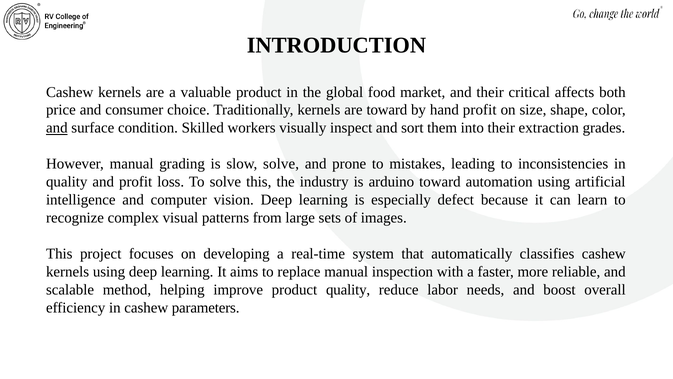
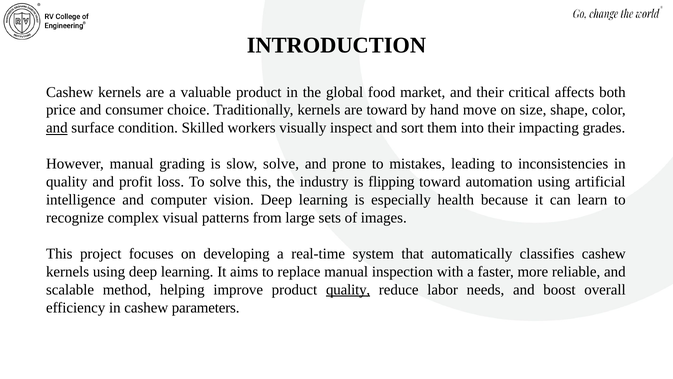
hand profit: profit -> move (480, 110)
extraction: extraction -> impacting (549, 128)
arduino: arduino -> flipping (391, 182)
defect: defect -> health (456, 200)
quality underline: none -> present (348, 289)
